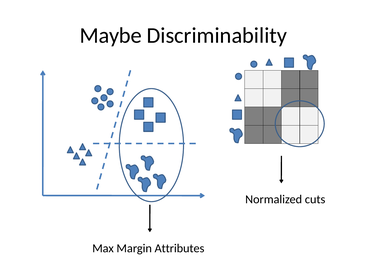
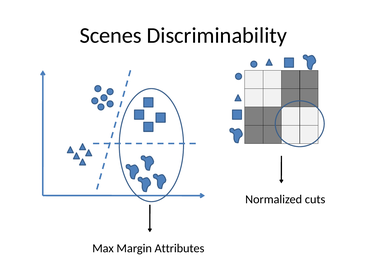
Maybe: Maybe -> Scenes (111, 36)
